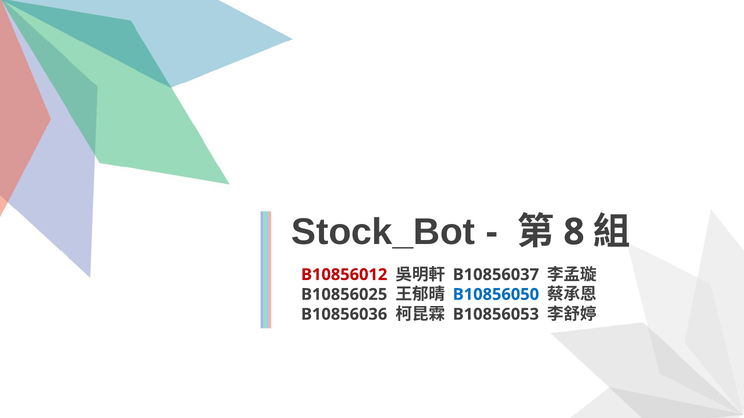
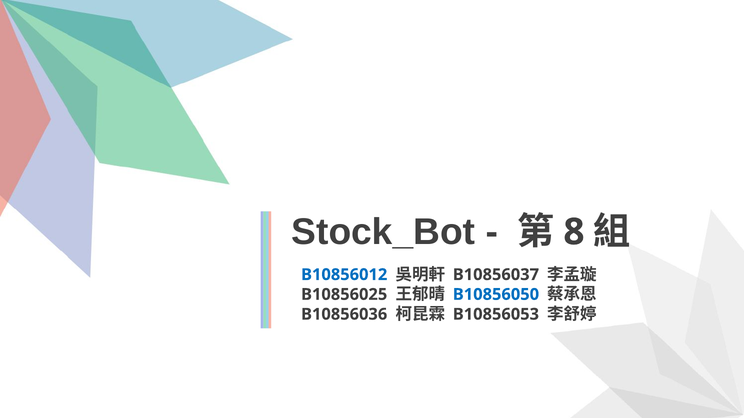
B10856012 colour: red -> blue (344, 275)
